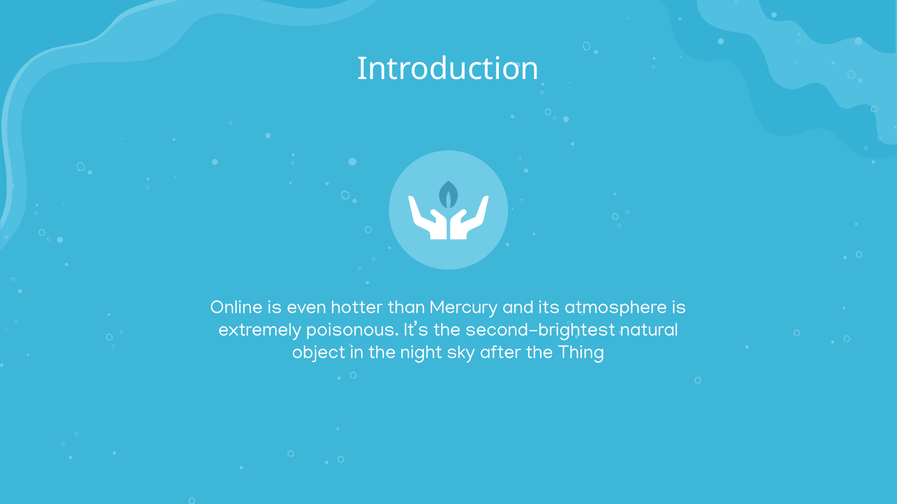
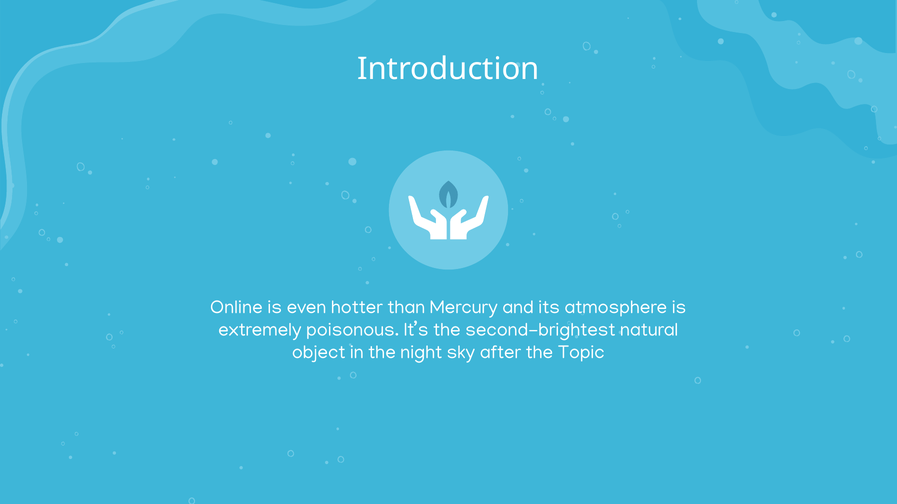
Thing: Thing -> Topic (581, 352)
